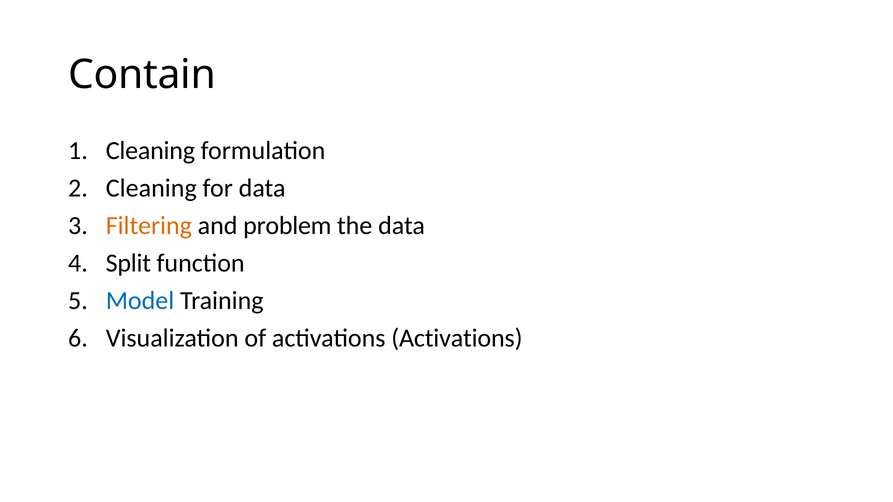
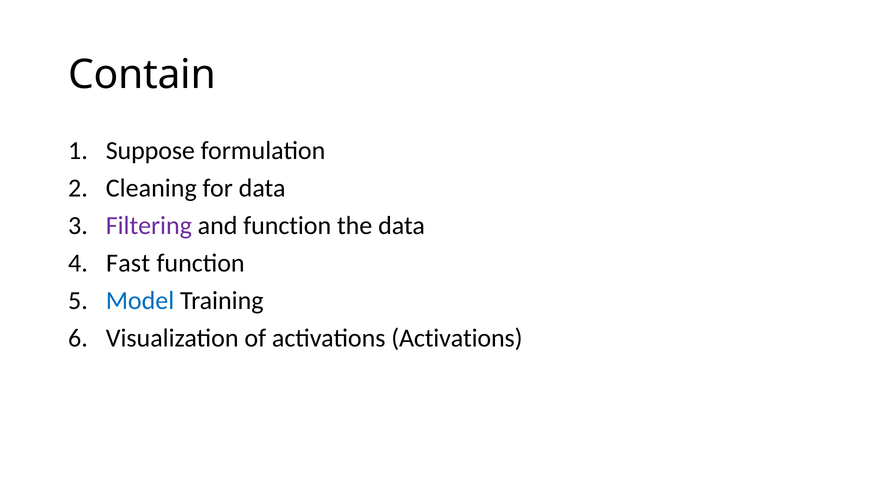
Cleaning: Cleaning -> Suppose (150, 151)
Filtering colour: orange -> purple (149, 226)
and problem: problem -> function (287, 226)
Split: Split -> Fast (128, 263)
